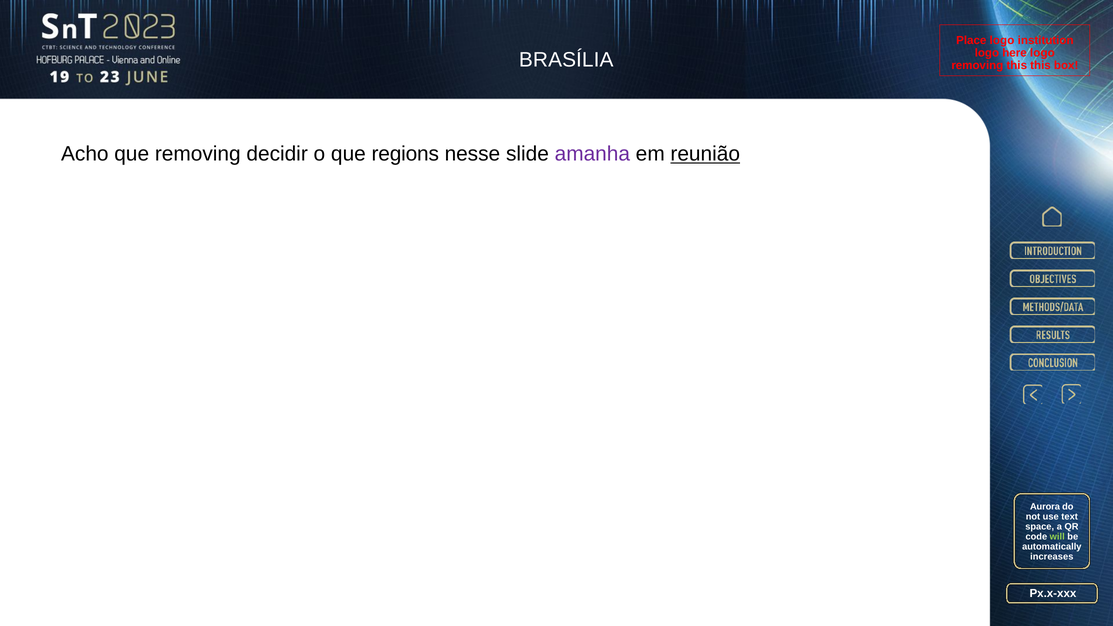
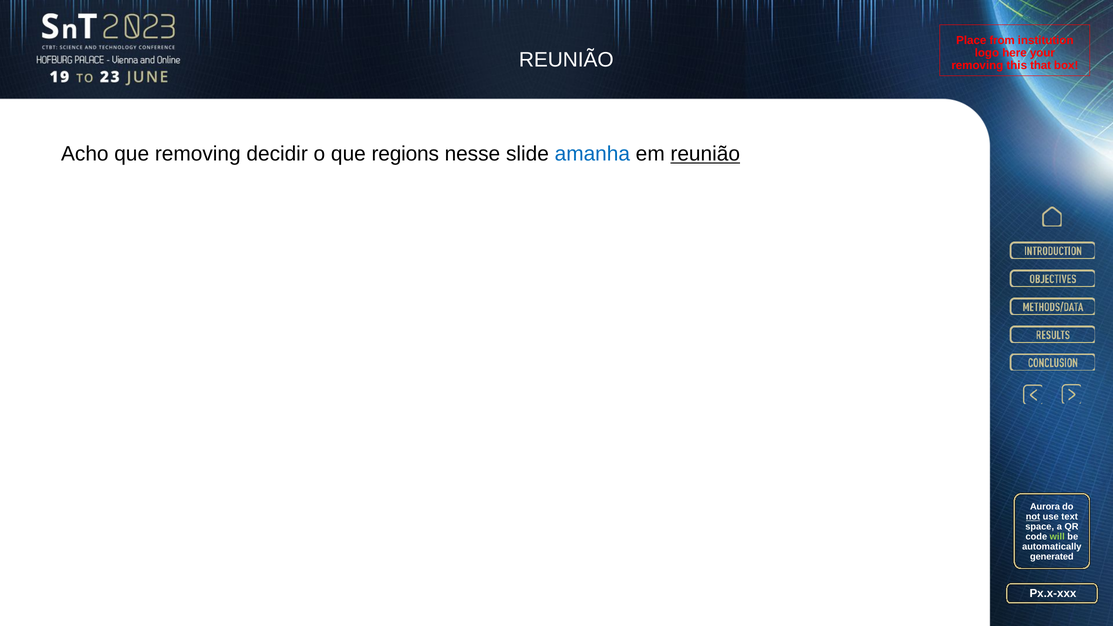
Place logo: logo -> from (1002, 40)
here logo: logo -> your (1042, 53)
BRASÍLIA: BRASÍLIA -> REUNIÃO (566, 60)
this this: this -> that (1041, 65)
amanha colour: purple -> blue (592, 154)
not underline: none -> present (1033, 517)
increases: increases -> generated (1052, 557)
